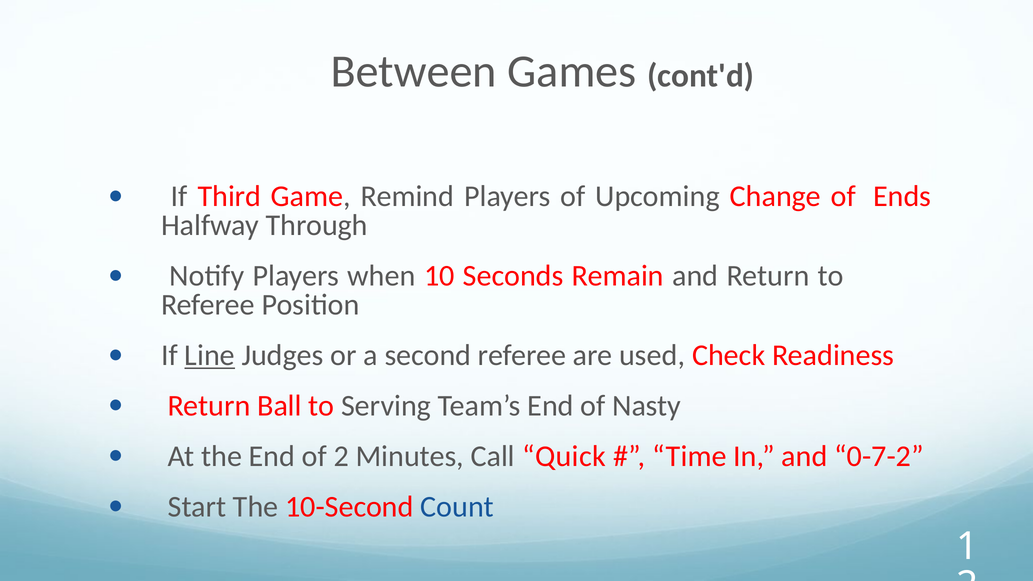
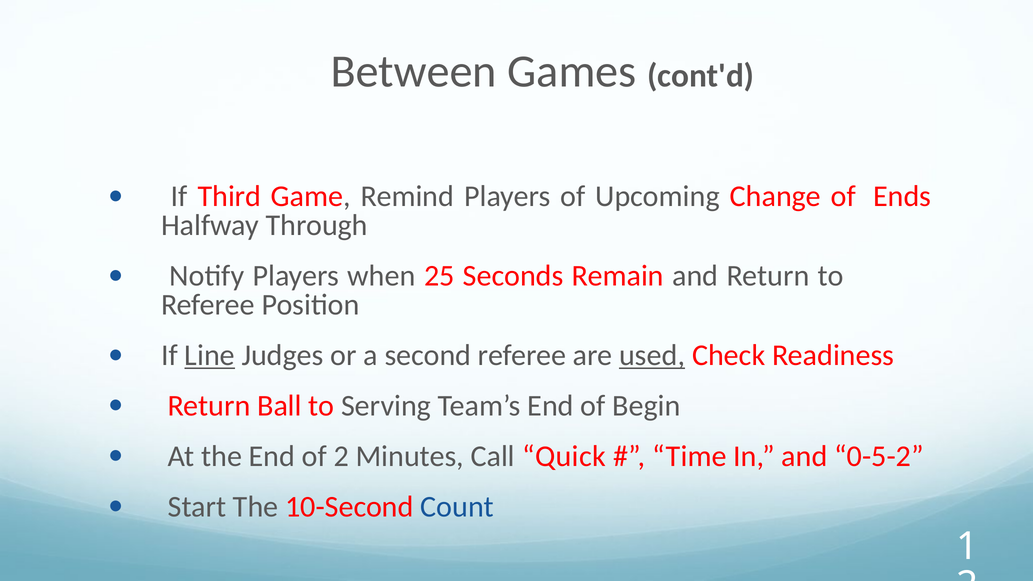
10: 10 -> 25 (439, 276)
used underline: none -> present (652, 355)
Nasty: Nasty -> Begin (646, 406)
0-7-2: 0-7-2 -> 0-5-2 (879, 456)
